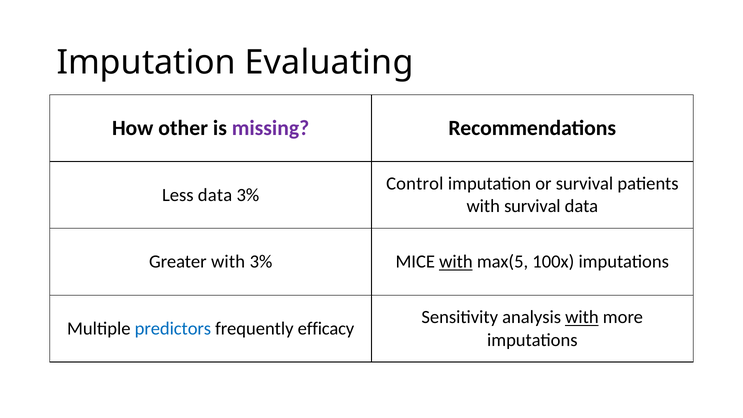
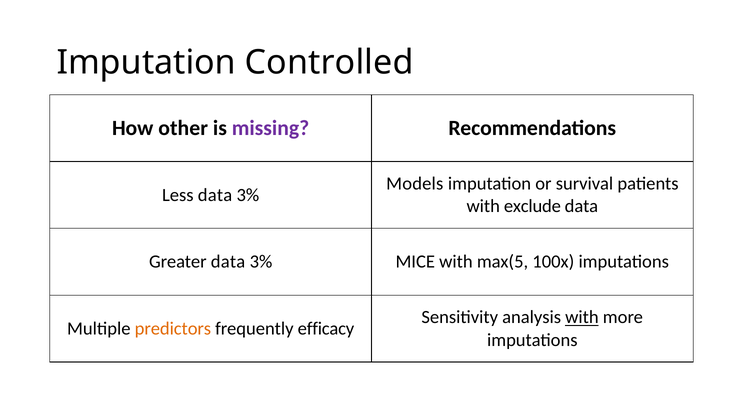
Evaluating: Evaluating -> Controlled (329, 62)
Control: Control -> Models (415, 184)
with survival: survival -> exclude (532, 206)
Greater with: with -> data (228, 262)
with underline: present -> none (456, 262)
predictors colour: blue -> orange (173, 329)
